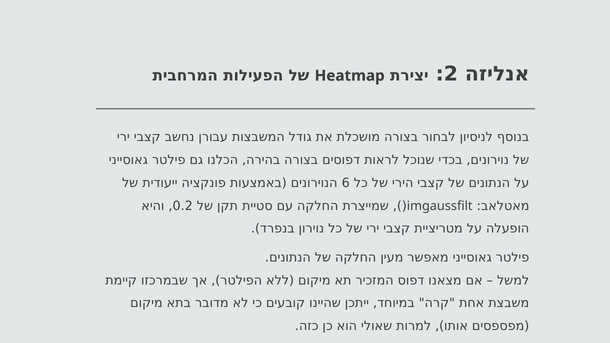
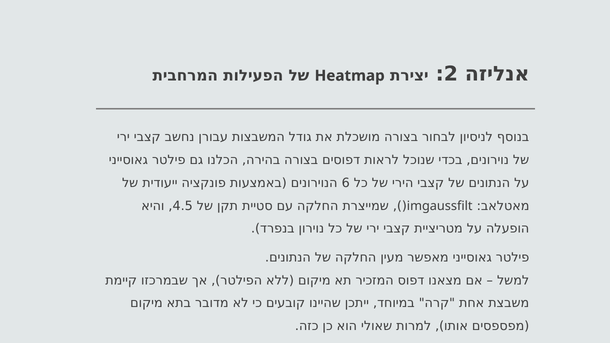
0.2: 0.2 -> 4.5 (183, 206)
